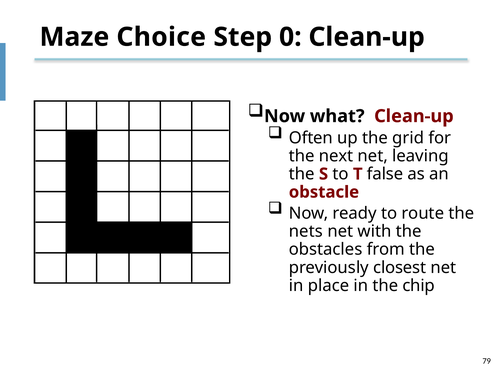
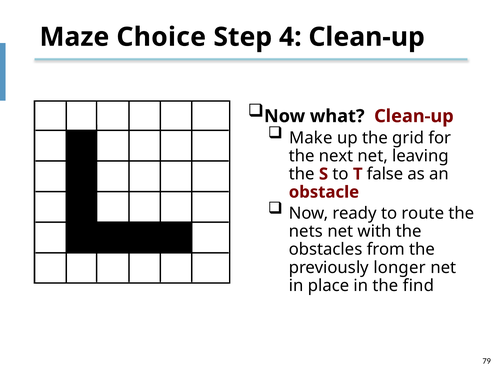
0: 0 -> 4 (290, 37)
Often: Often -> Make (311, 138)
closest: closest -> longer (399, 267)
chip: chip -> find (419, 285)
